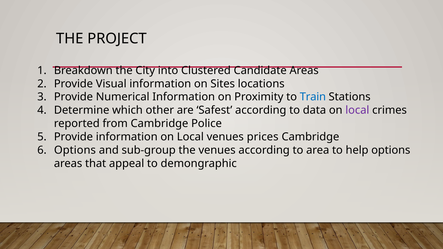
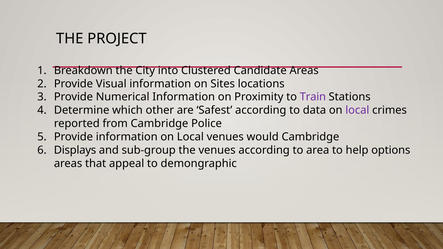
Train colour: blue -> purple (313, 97)
prices: prices -> would (263, 137)
Options: Options -> Displays (75, 150)
